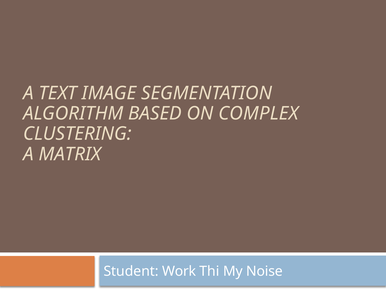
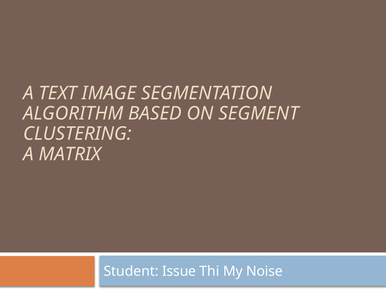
COMPLEX: COMPLEX -> SEGMENT (258, 113)
Work: Work -> Issue (179, 271)
